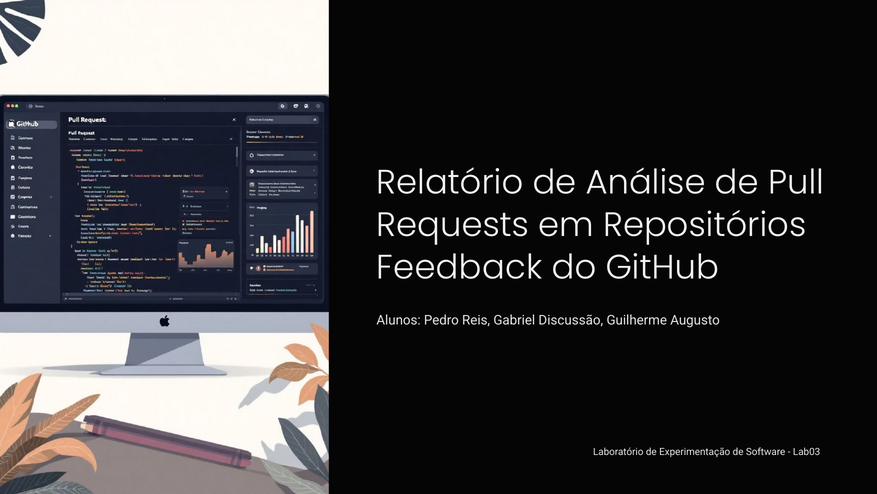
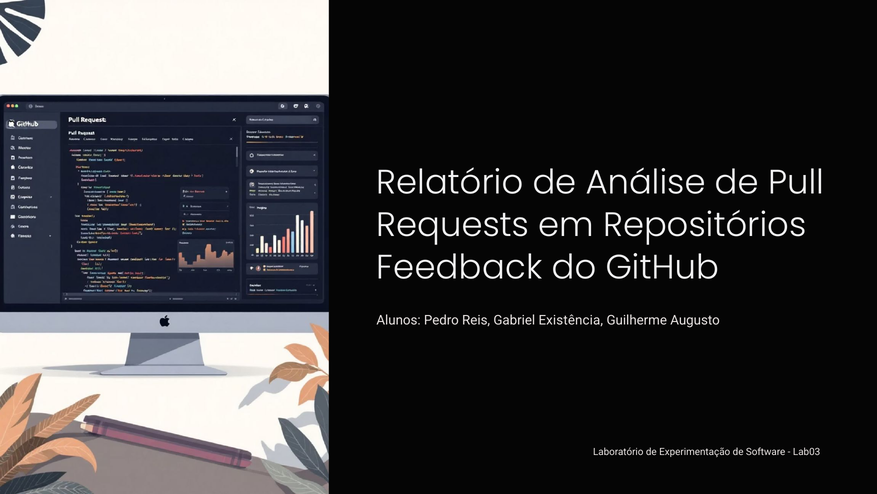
Discussão: Discussão -> Existência (571, 320)
